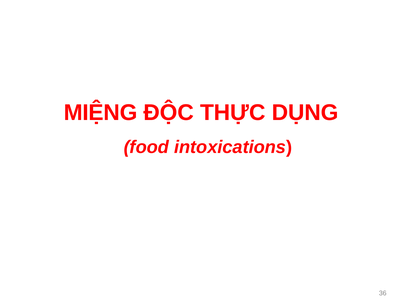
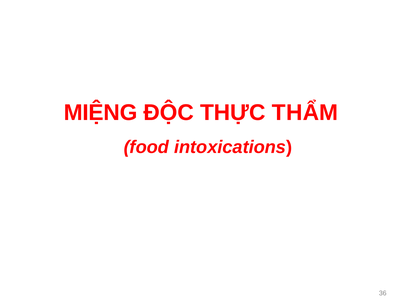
DỤNG: DỤNG -> THẨM (305, 113)
